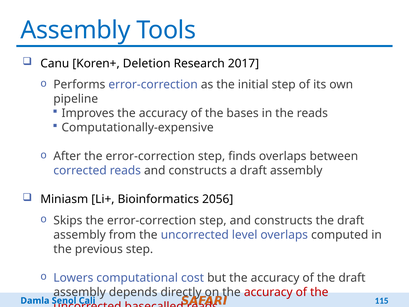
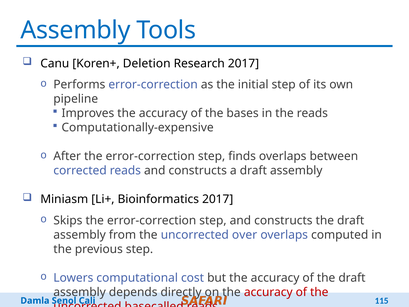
Bioinformatics 2056: 2056 -> 2017 (218, 199)
level: level -> over (245, 235)
